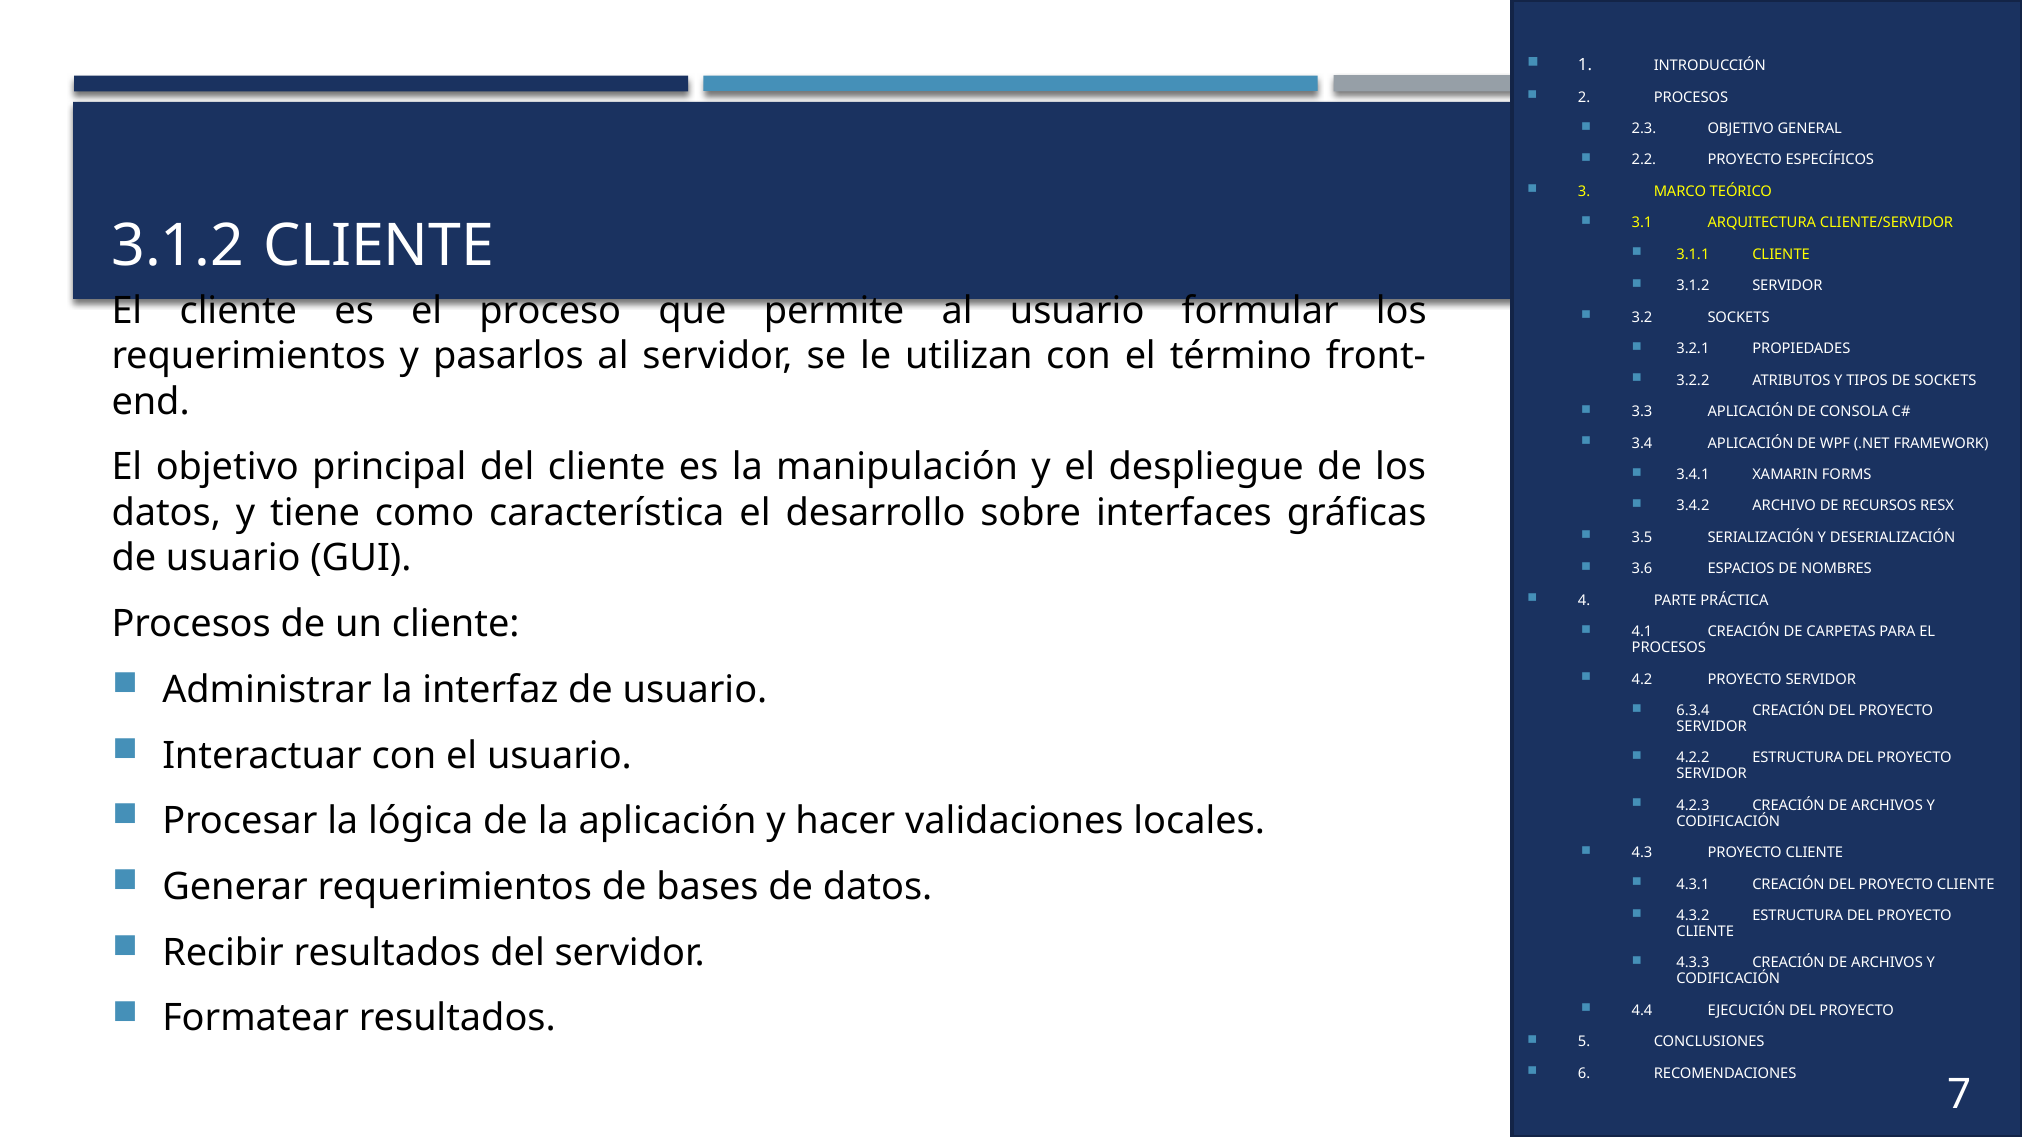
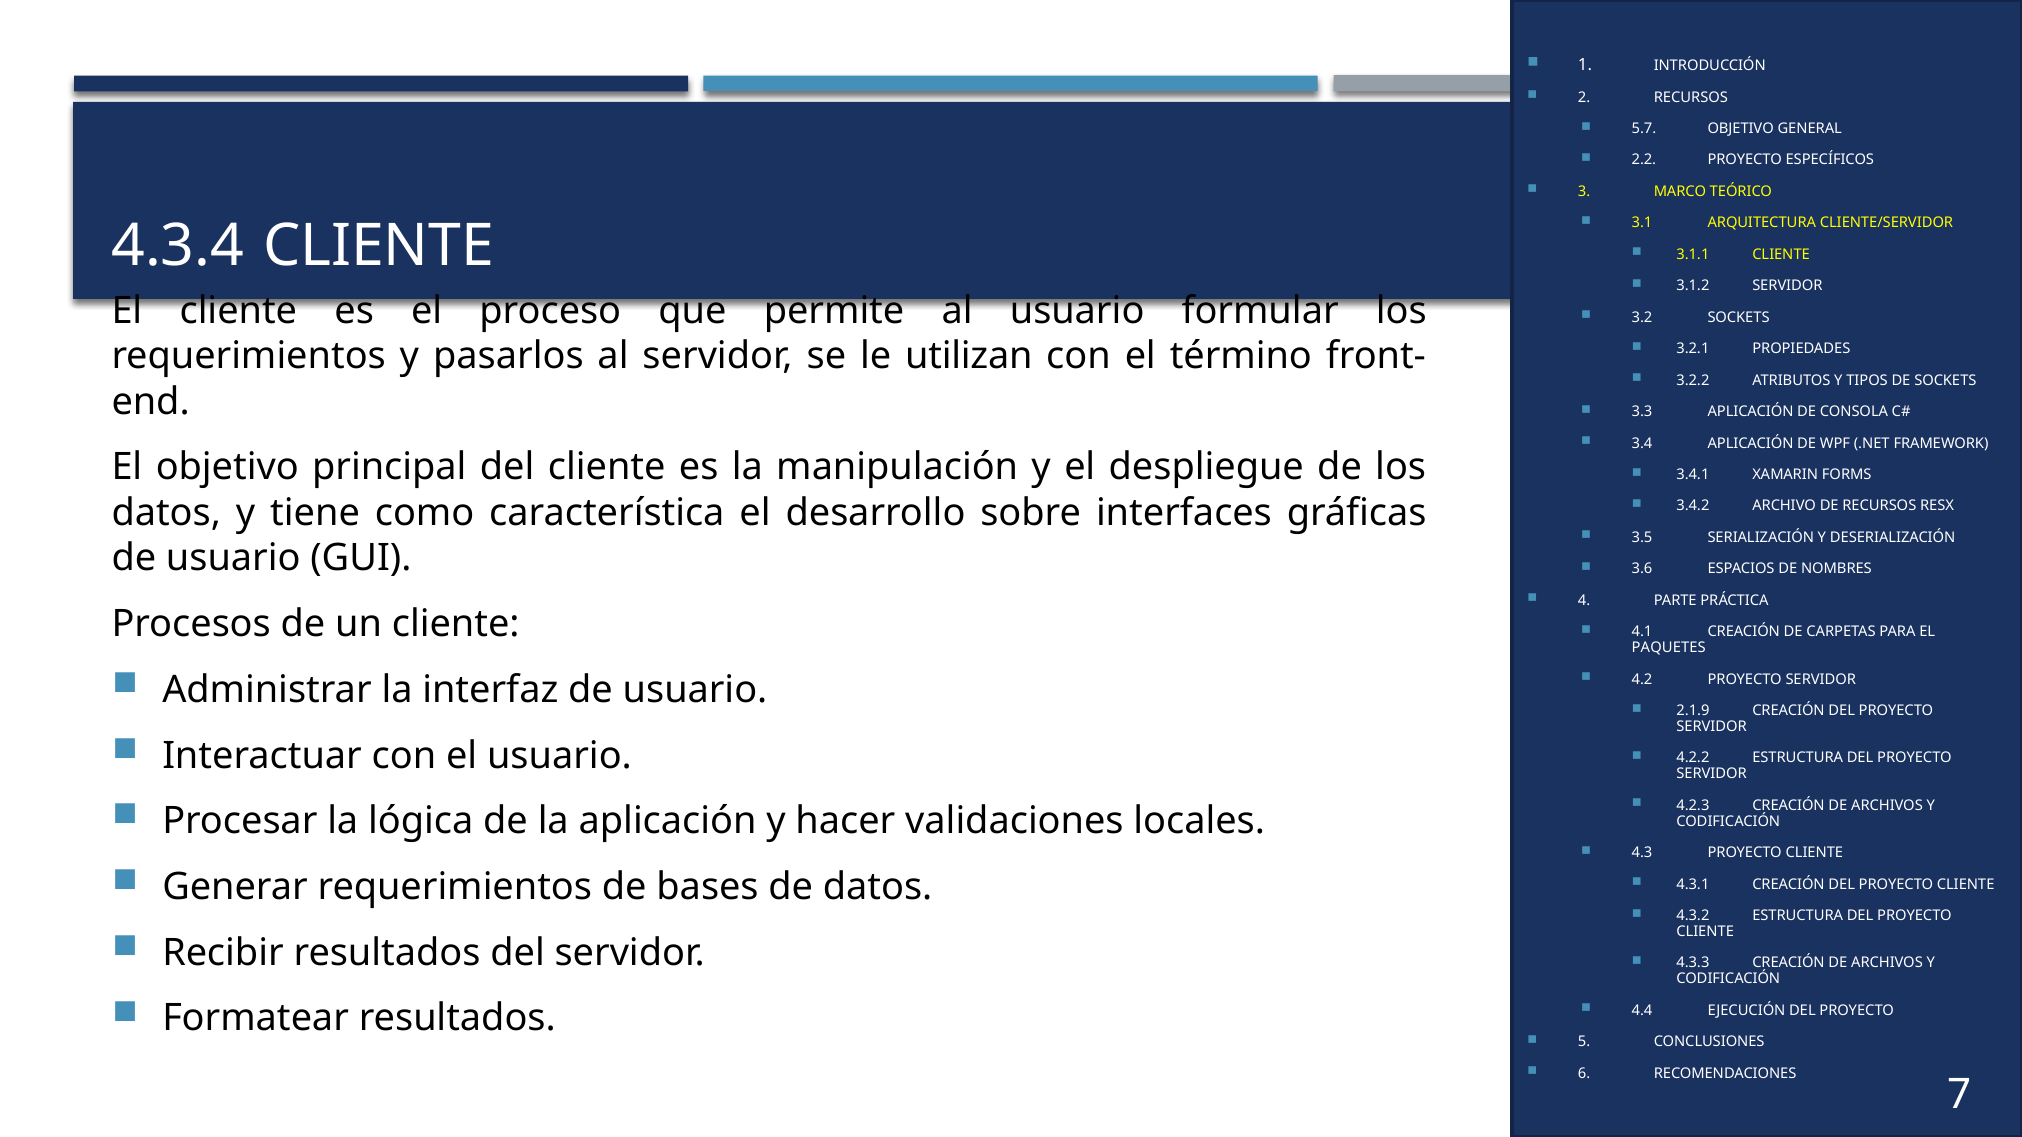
2 PROCESOS: PROCESOS -> RECURSOS (1691, 97)
2.3: 2.3 -> 5.7 (1644, 129)
3.1.2: 3.1.2 -> 4.3.4 (178, 246)
PROCESOS: PROCESOS -> PAQUETES (1669, 648)
6.3.4: 6.3.4 -> 2.1.9 (1693, 711)
